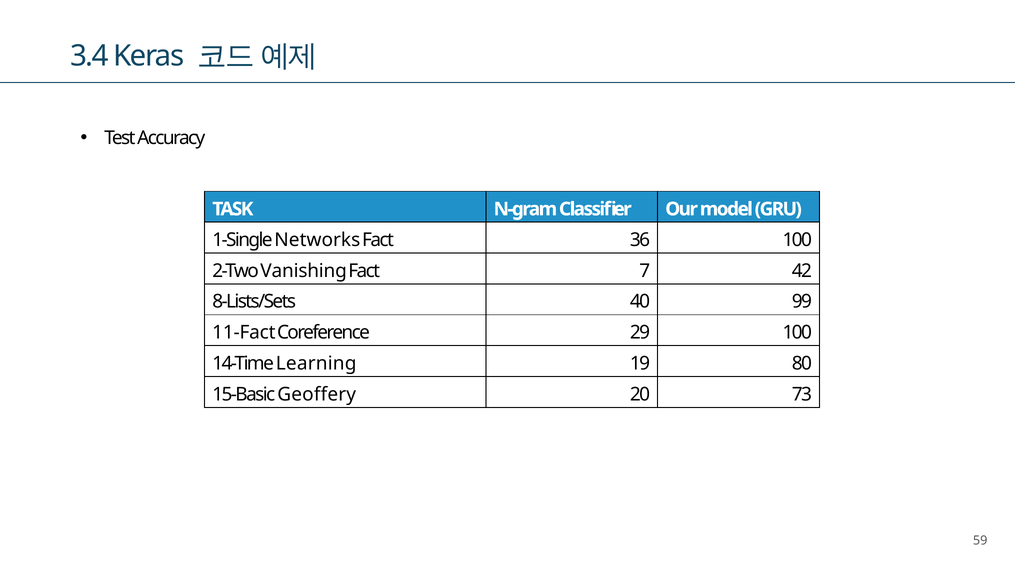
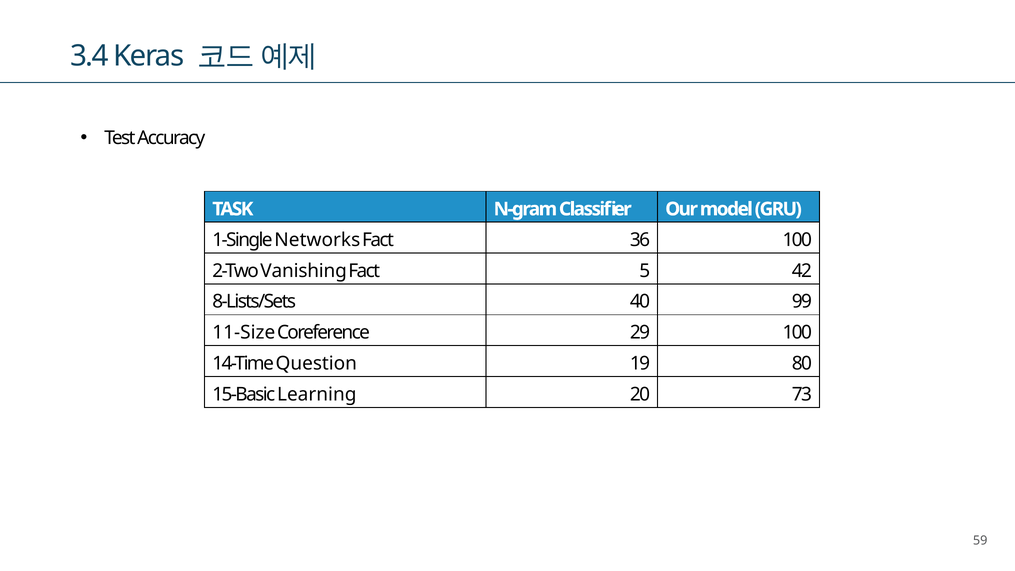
7: 7 -> 5 (645, 271)
11-Fact: 11-Fact -> 11-Size (244, 333)
Learning: Learning -> Question (316, 363)
Geoffery: Geoffery -> Learning (317, 394)
